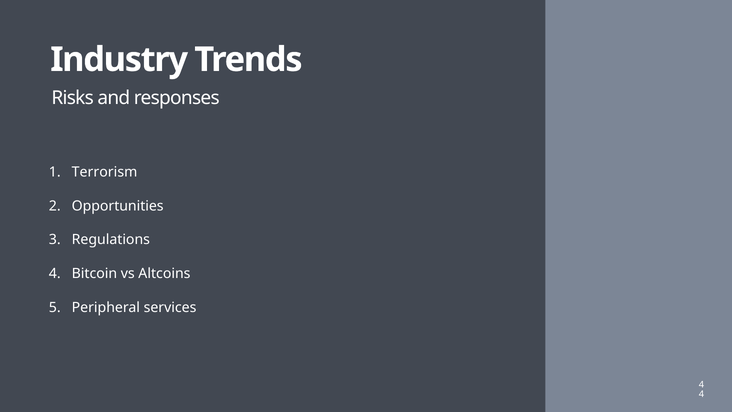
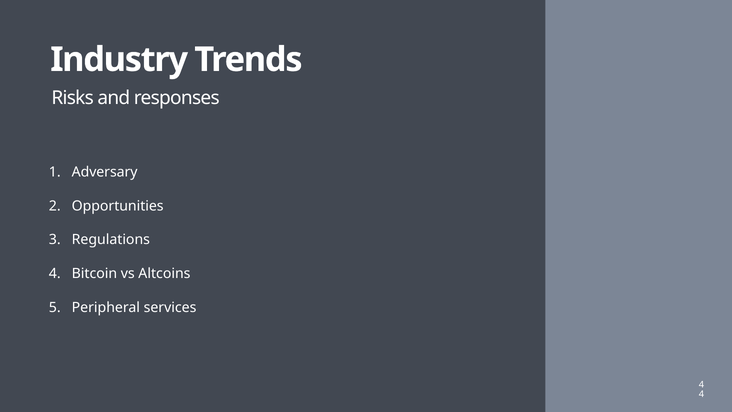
Terrorism: Terrorism -> Adversary (105, 172)
